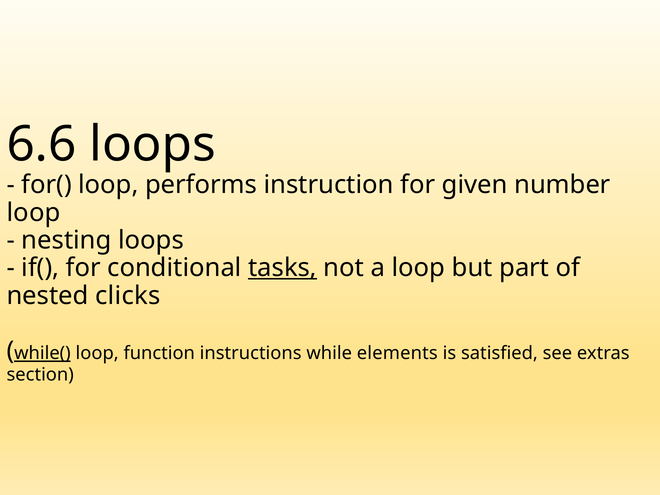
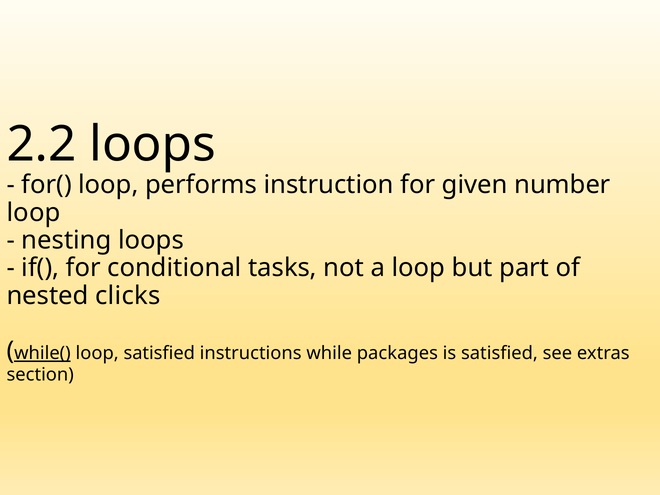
6.6: 6.6 -> 2.2 (42, 144)
tasks underline: present -> none (283, 268)
loop function: function -> satisfied (159, 353)
elements: elements -> packages (397, 353)
